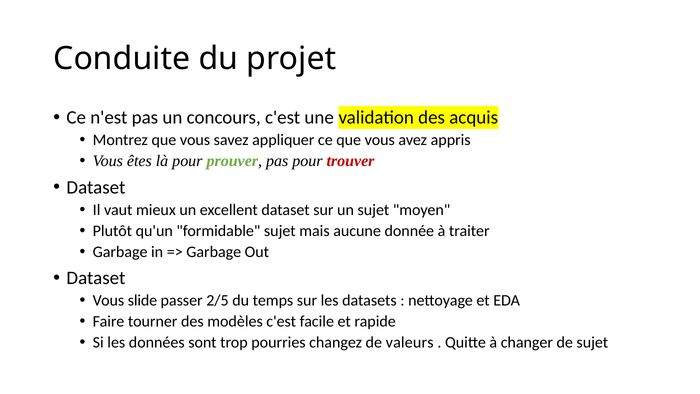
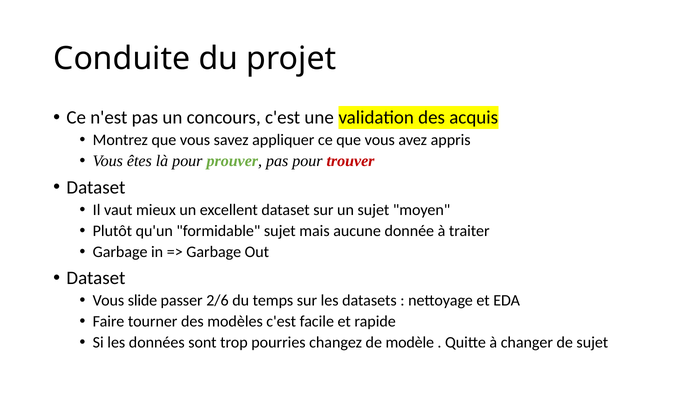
2/5: 2/5 -> 2/6 (217, 300)
valeurs: valeurs -> modèle (410, 342)
